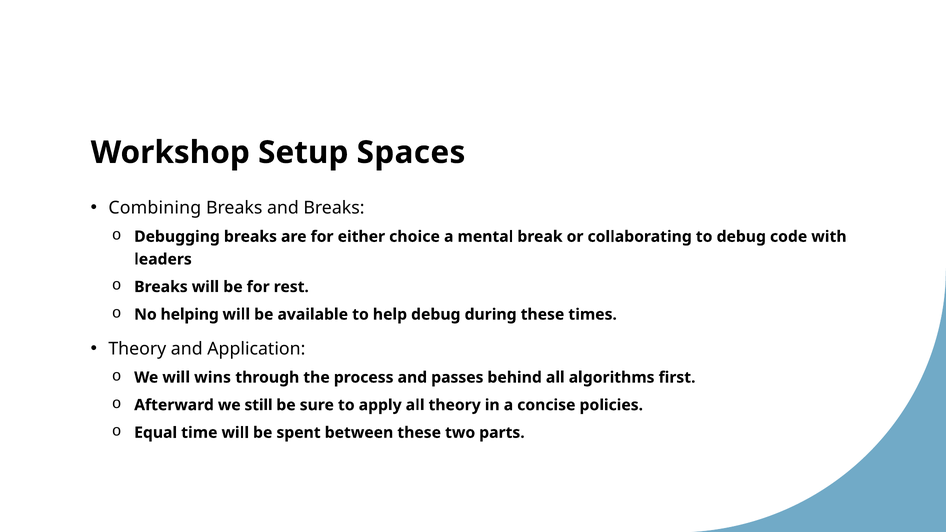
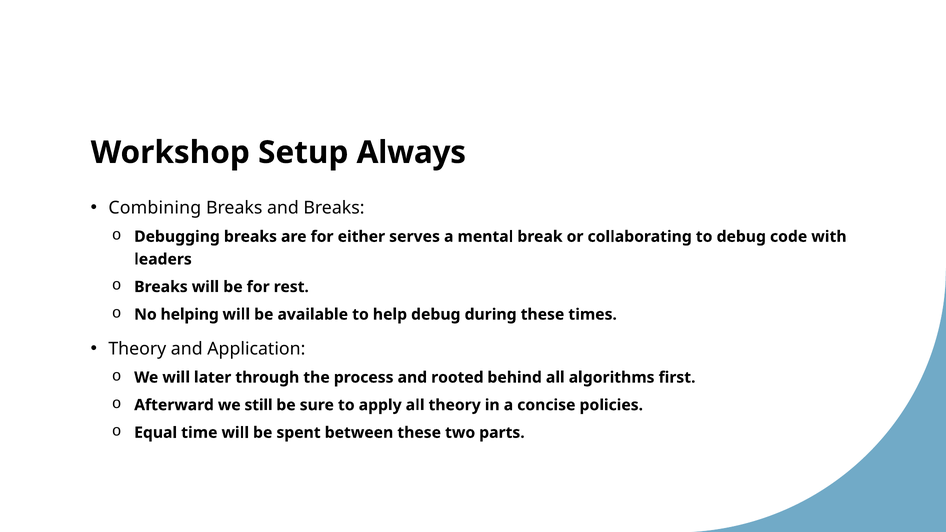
Spaces: Spaces -> Always (411, 153)
choice: choice -> serves (415, 237)
wins: wins -> later (213, 378)
passes: passes -> rooted (457, 378)
